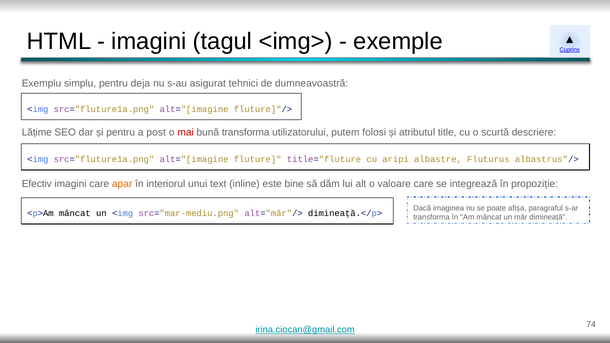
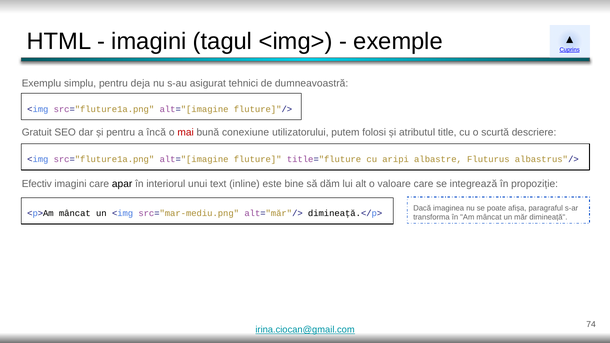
Lățime: Lățime -> Gratuit (37, 133)
post: post -> încă (156, 133)
bună transforma: transforma -> conexiune (246, 133)
apar colour: orange -> black (122, 184)
